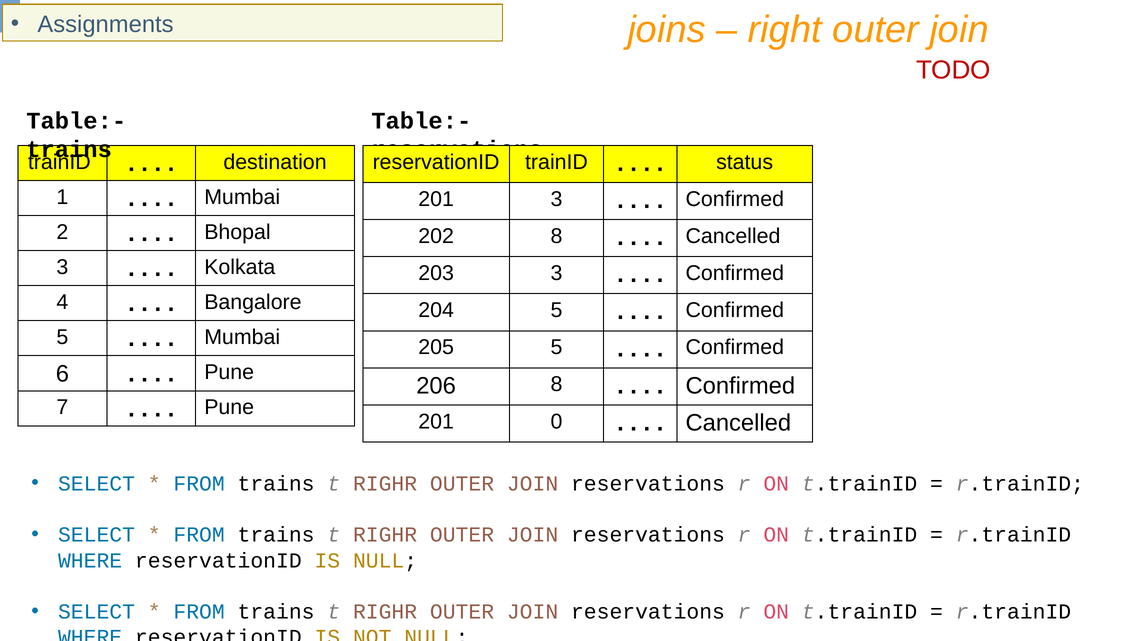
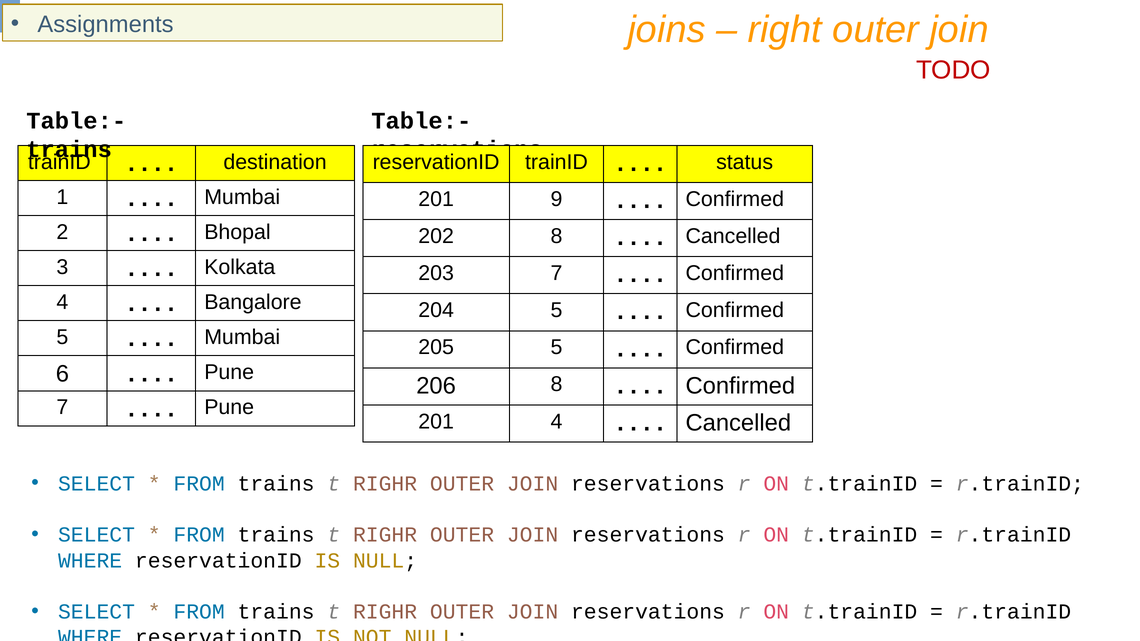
201 3: 3 -> 9 (557, 199)
203 3: 3 -> 7 (557, 273)
201 0: 0 -> 4 (557, 422)
